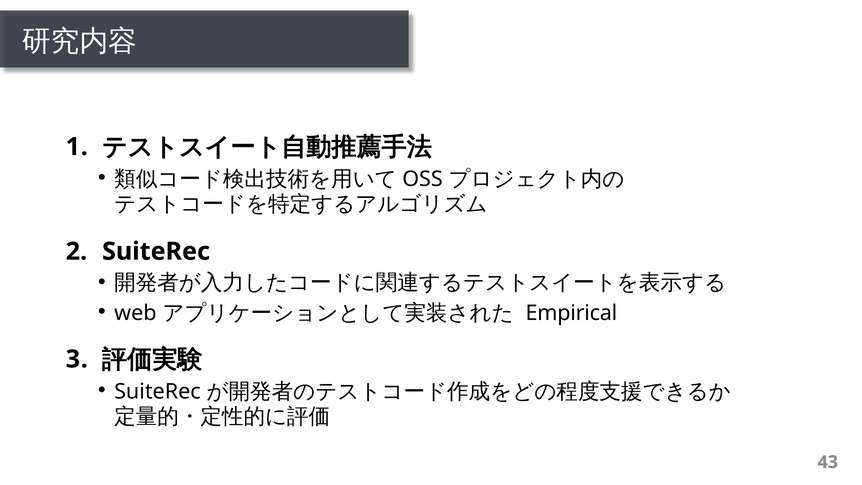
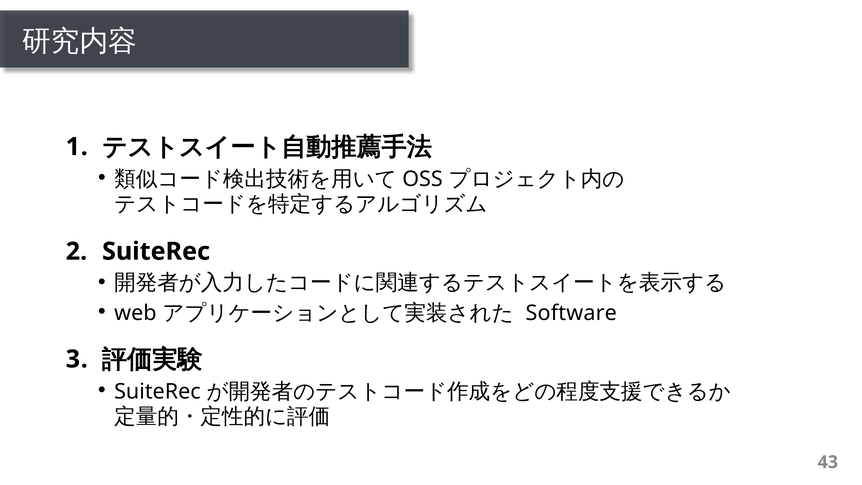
Empirical: Empirical -> Software (571, 313)
